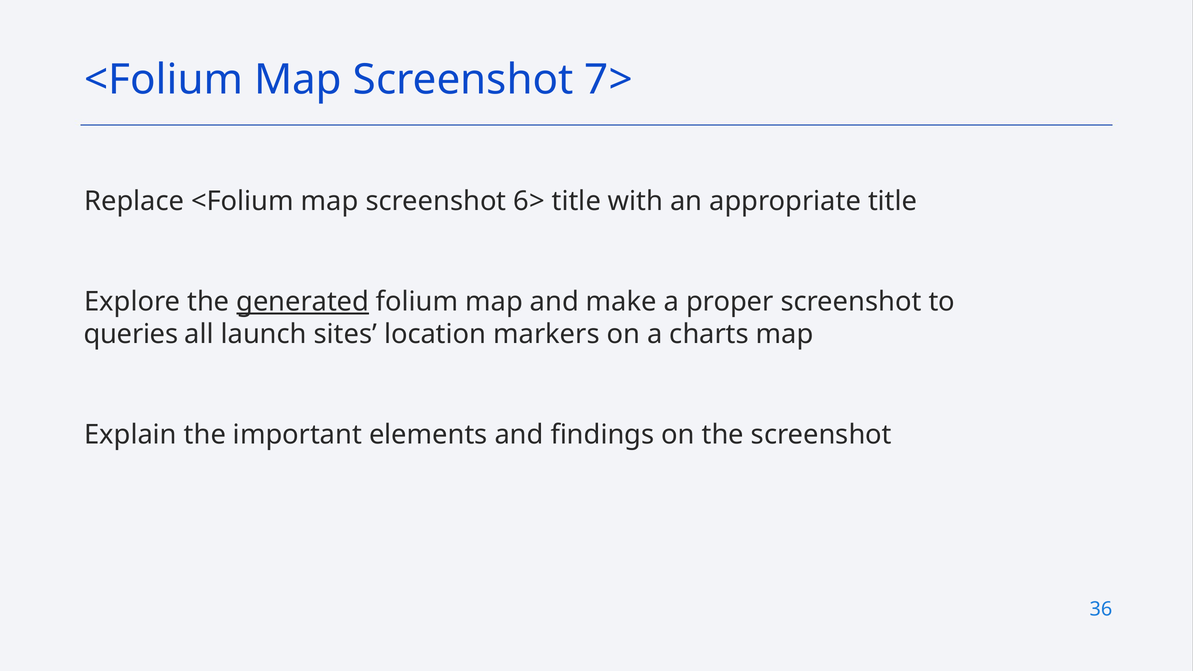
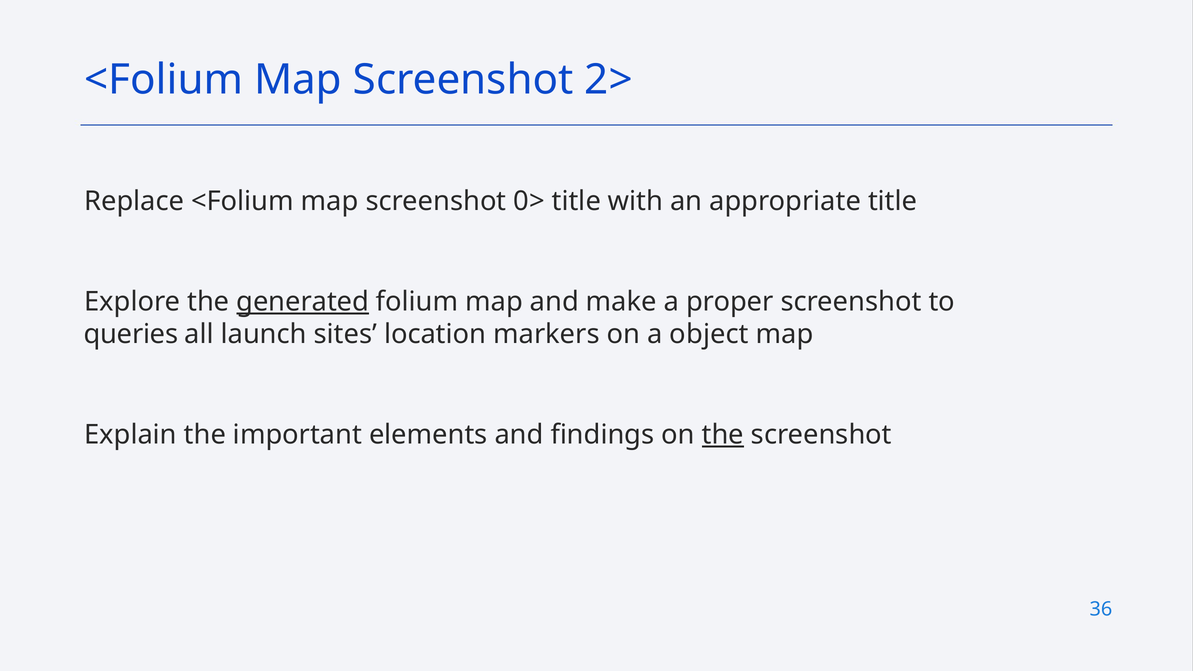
7>: 7> -> 2> (609, 80)
6>: 6> -> 0> (529, 201)
charts: charts -> object (709, 334)
the underline: none -> present (723, 435)
